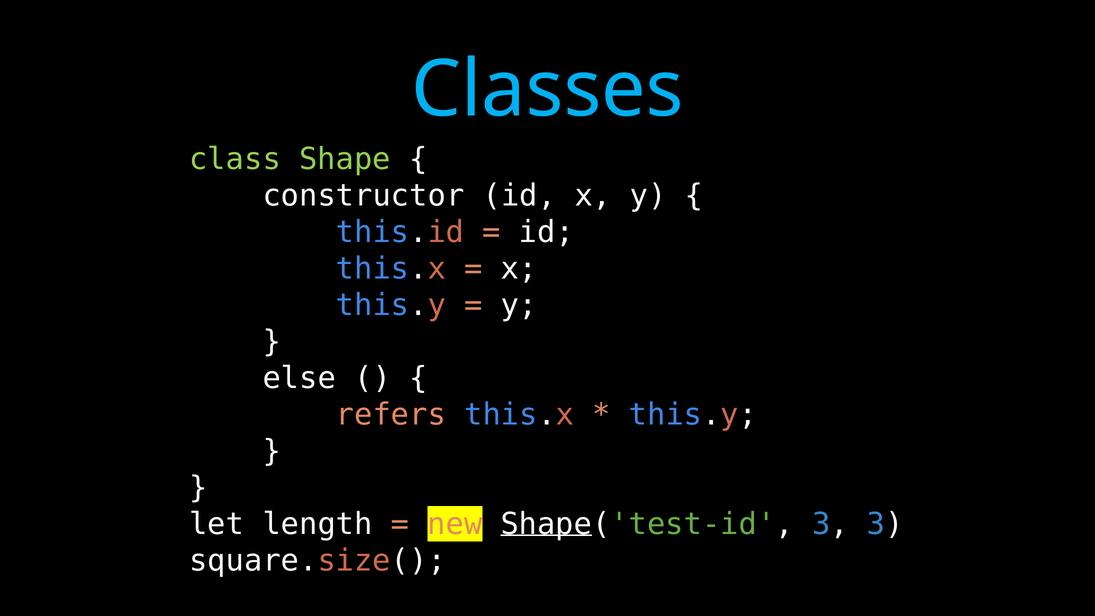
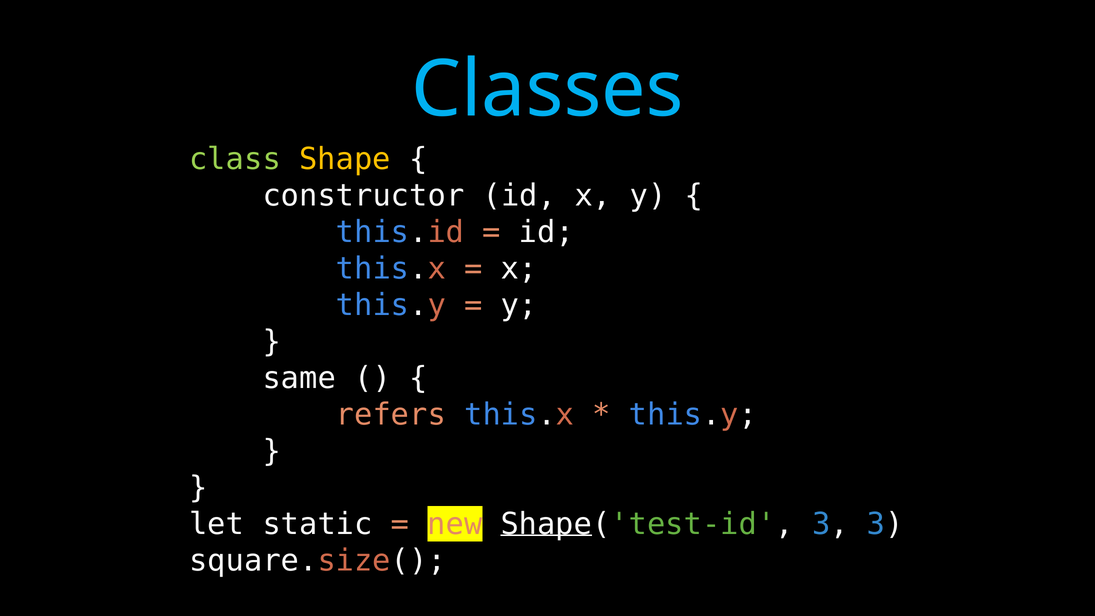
Shape colour: light green -> yellow (345, 159)
else: else -> same (299, 378)
length: length -> static (318, 524)
